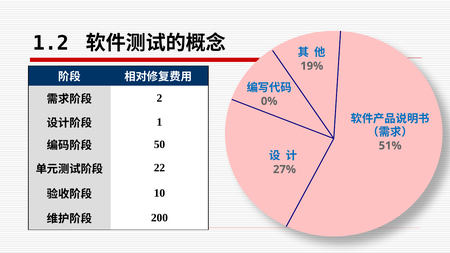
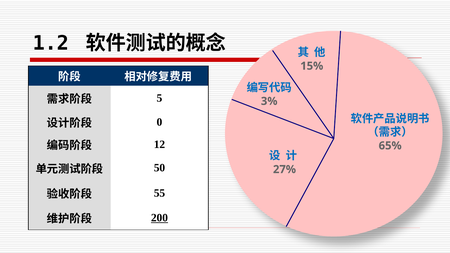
19%: 19% -> 15% (312, 66)
2: 2 -> 5 (159, 98)
0%: 0% -> 3% (269, 101)
1: 1 -> 0 (159, 122)
50: 50 -> 12 (159, 145)
51%: 51% -> 65% (390, 146)
22: 22 -> 50 (159, 168)
10: 10 -> 55 (159, 193)
200 underline: none -> present (159, 218)
